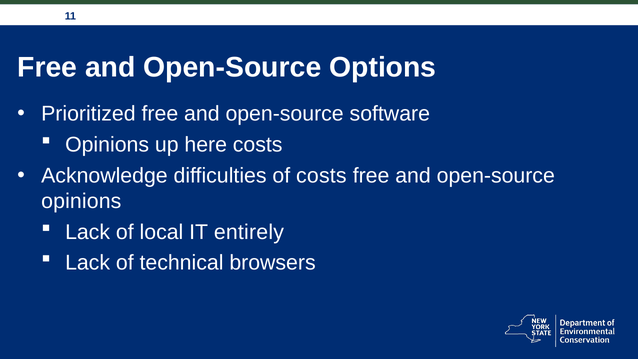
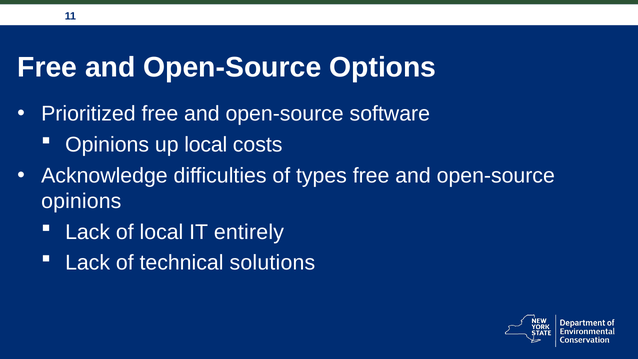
up here: here -> local (206, 145)
of costs: costs -> types (321, 176)
browsers: browsers -> solutions (272, 263)
